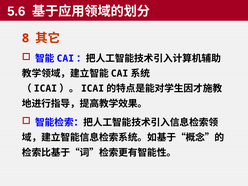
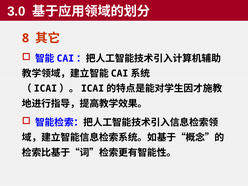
5.6: 5.6 -> 3.0 (16, 11)
